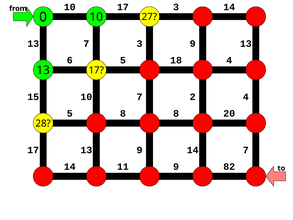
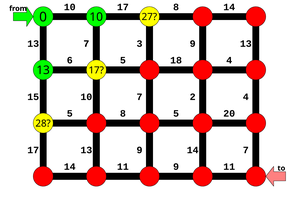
10 3: 3 -> 8 (176, 7)
8 8: 8 -> 5 (176, 113)
9 82: 82 -> 11 (229, 166)
